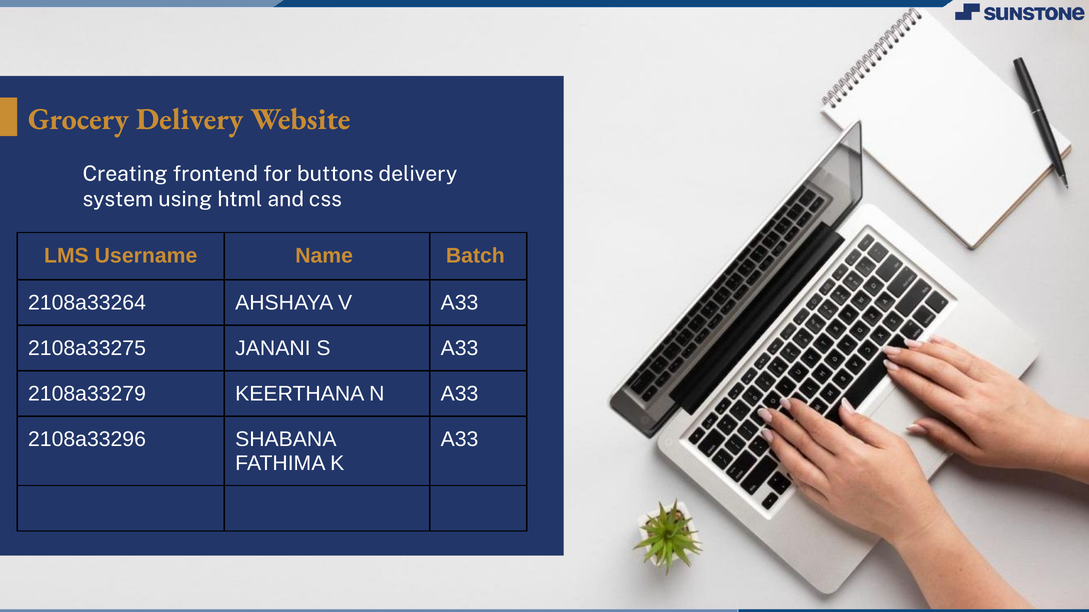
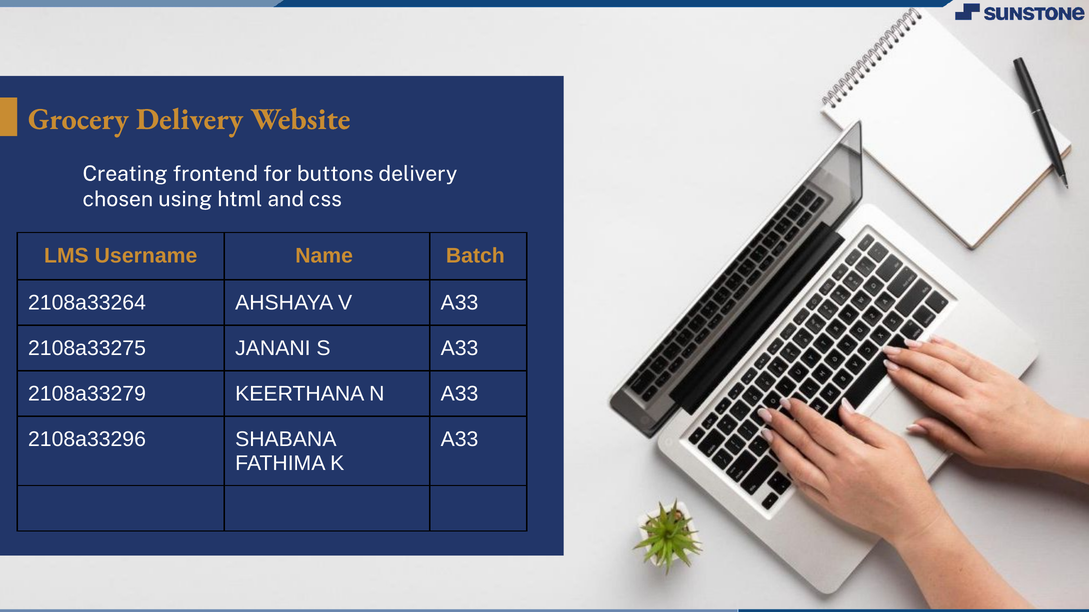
system: system -> chosen (118, 199)
